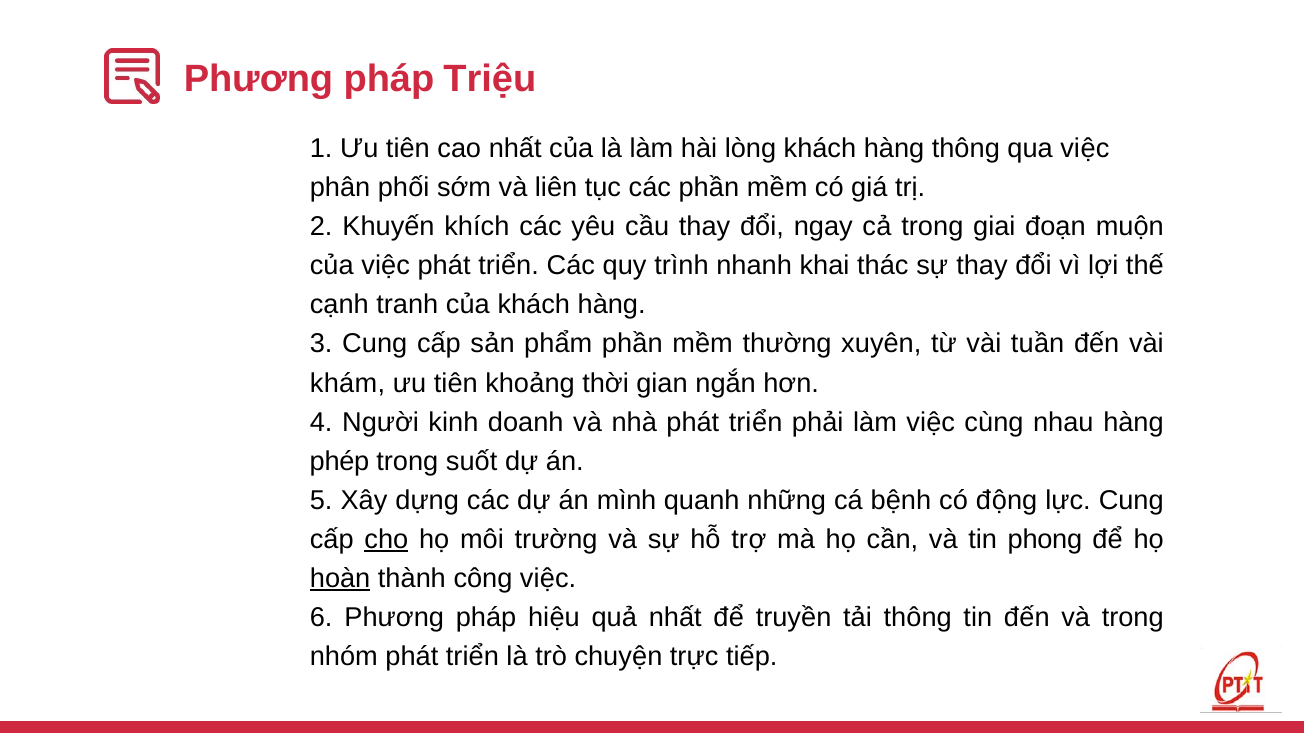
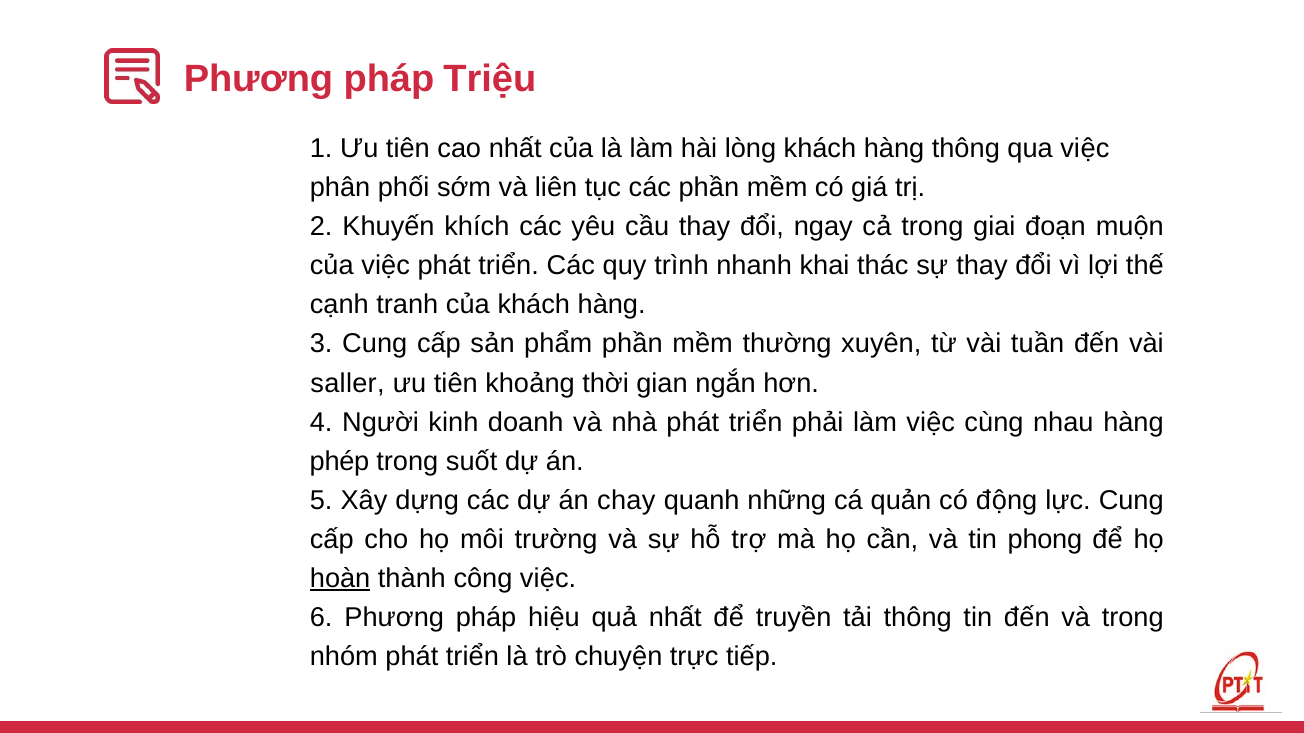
khám: khám -> saller (348, 383)
mình: mình -> chay (626, 501)
bệnh: bệnh -> quản (901, 501)
cho underline: present -> none (386, 540)
